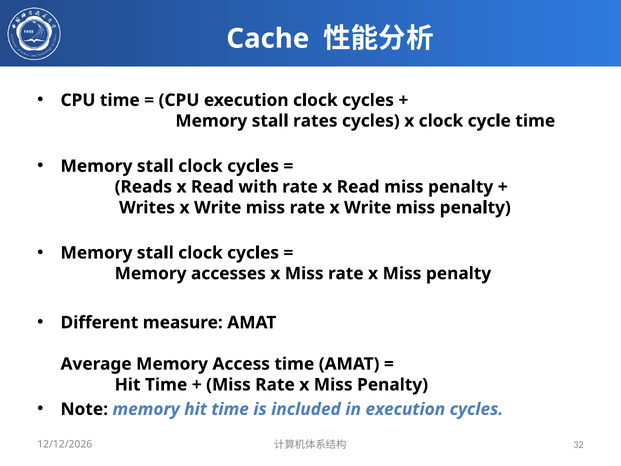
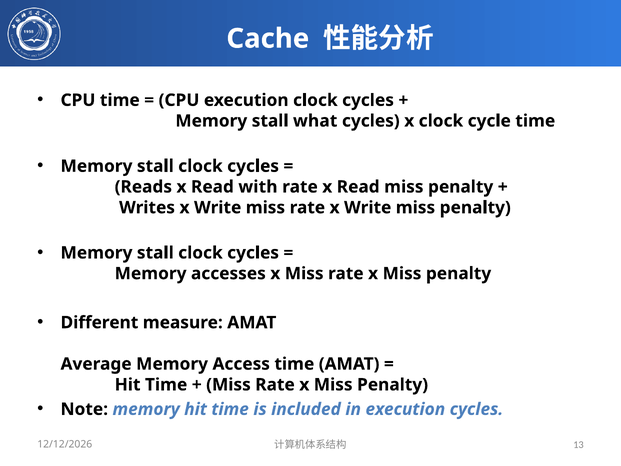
rates: rates -> what (315, 121)
32: 32 -> 13 (578, 445)
